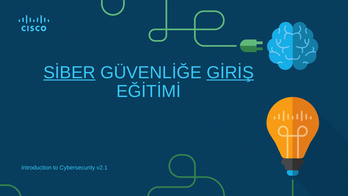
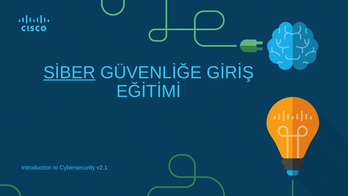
GİRİŞ underline: present -> none (230, 72)
